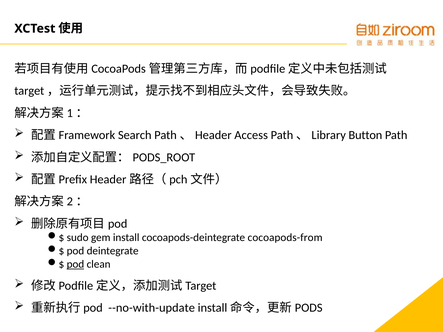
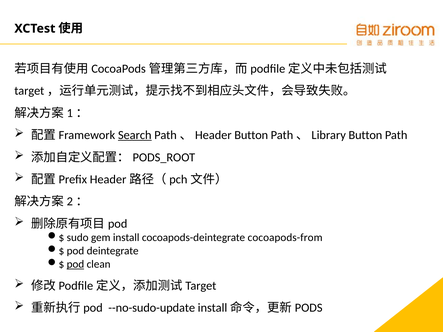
Search underline: none -> present (135, 135)
Path、Header Access: Access -> Button (251, 135)
--no-with-update: --no-with-update -> --no-sudo-update (152, 308)
